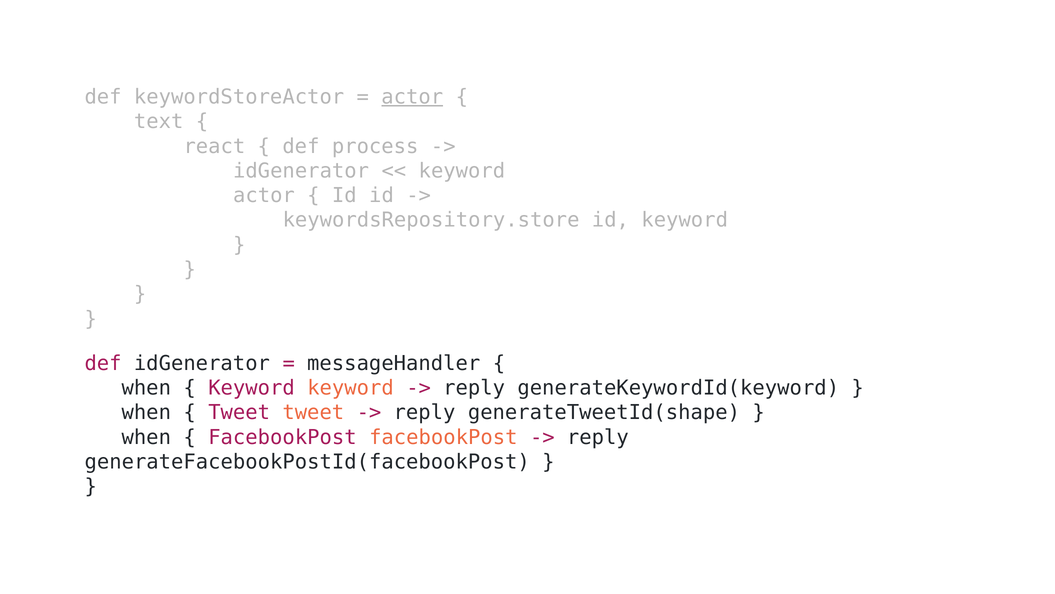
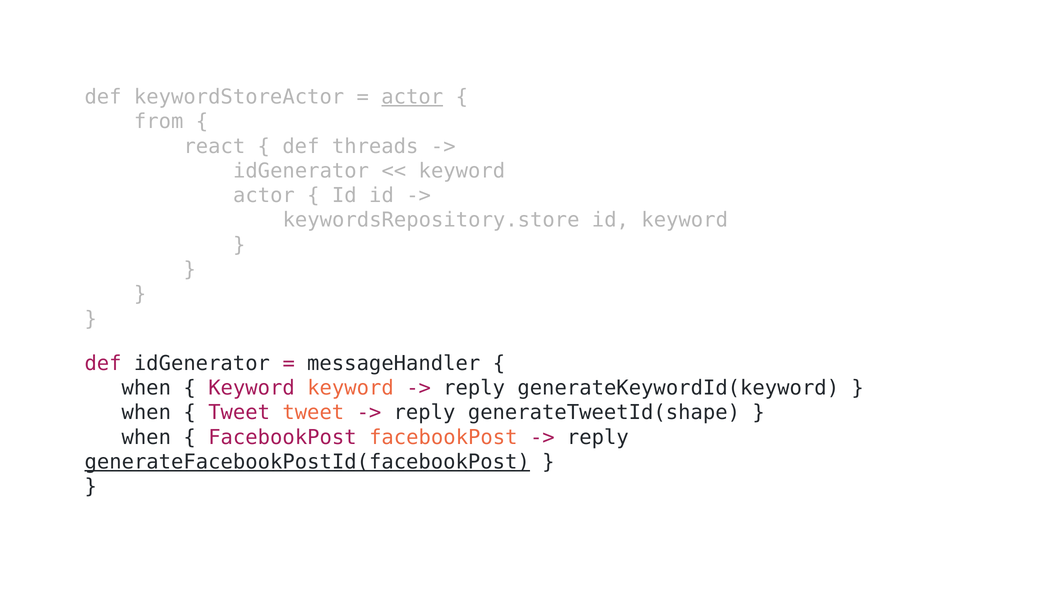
text: text -> from (159, 121)
process: process -> threads (375, 146)
generateFacebookPostId(facebookPost underline: none -> present (307, 462)
